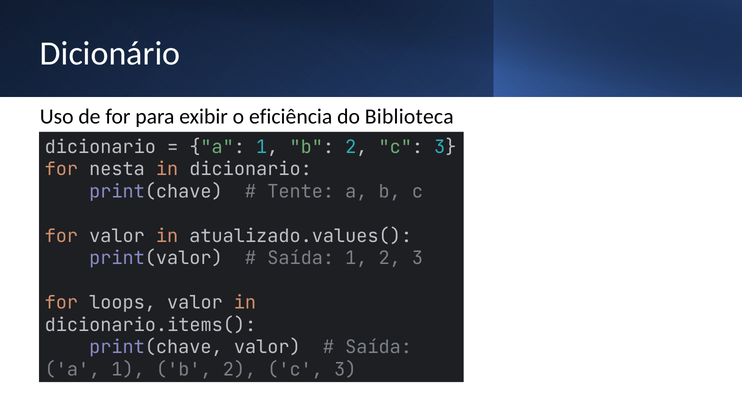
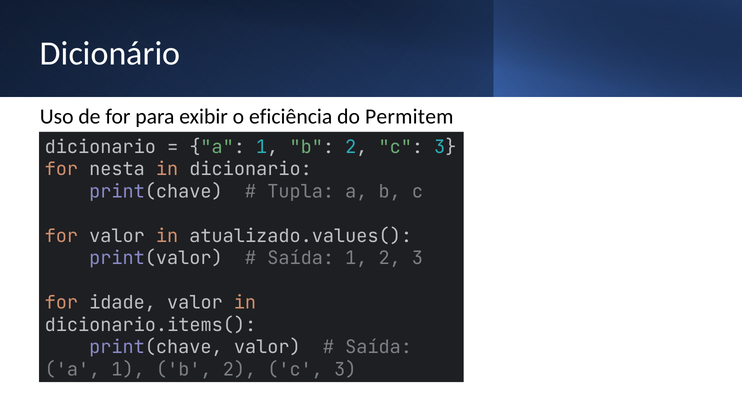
Biblioteca: Biblioteca -> Permitem (409, 117)
Tente: Tente -> Tupla (301, 192)
loops: loops -> idade (123, 303)
